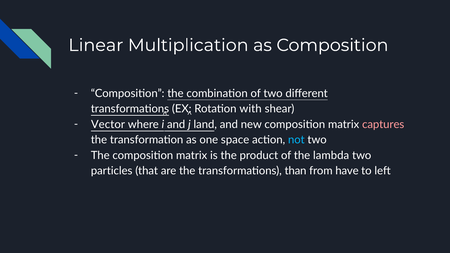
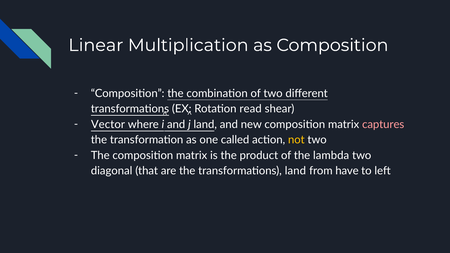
with: with -> read (251, 109)
space: space -> called (235, 140)
not colour: light blue -> yellow (296, 140)
particles: particles -> diagonal (112, 171)
transformations than: than -> land (295, 171)
